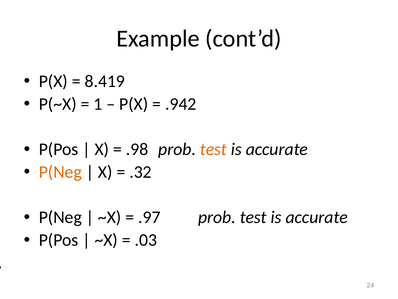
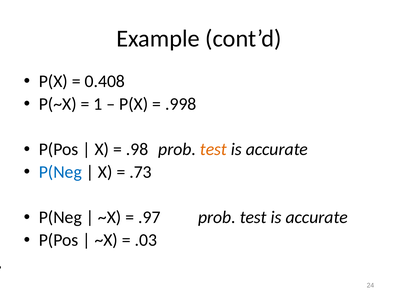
8.419: 8.419 -> 0.408 (105, 81)
.942: .942 -> .998 (181, 104)
P(Neg colour: orange -> blue (60, 172)
.32: .32 -> .73 (140, 172)
